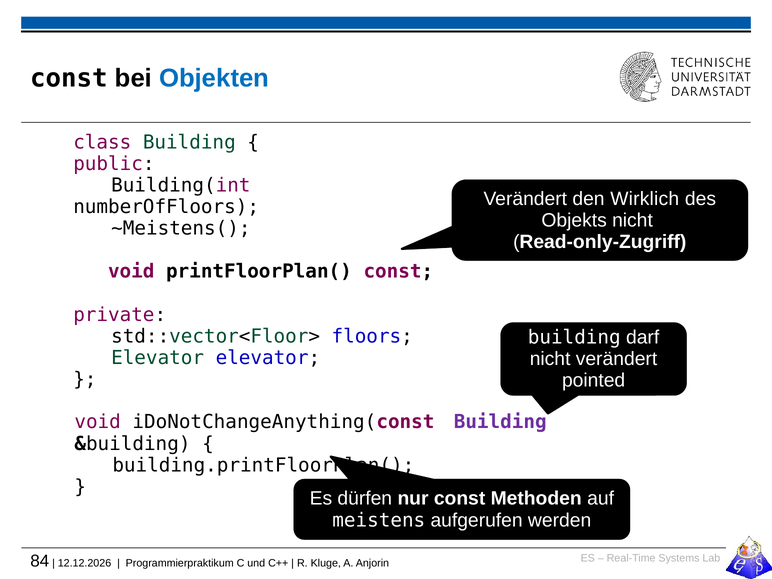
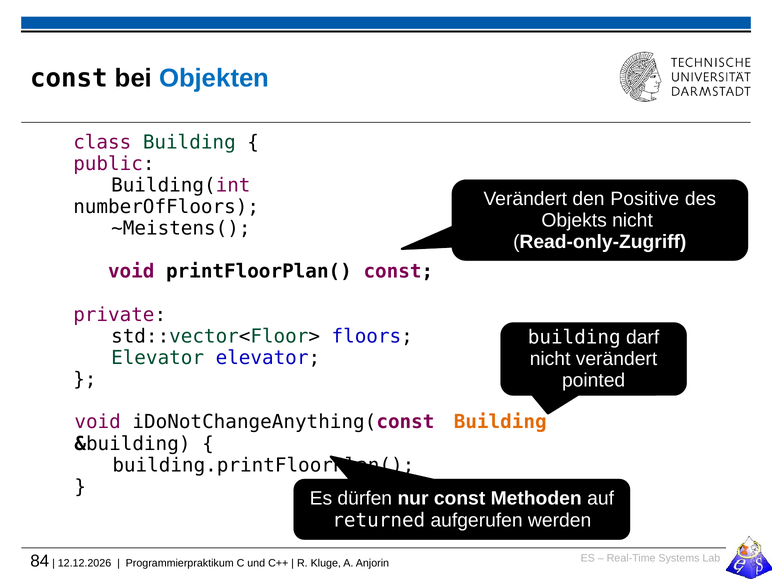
Wirklich: Wirklich -> Positive (645, 199)
Building colour: purple -> orange (500, 422)
meistens: meistens -> returned (379, 520)
